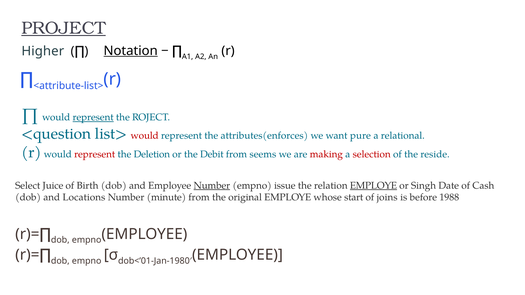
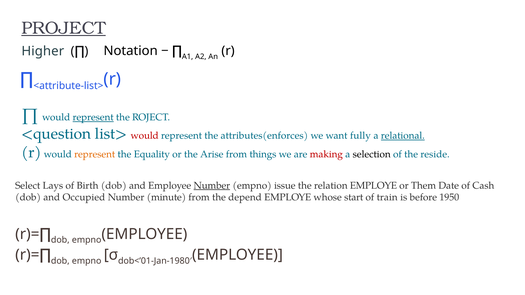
Notation underline: present -> none (131, 51)
pure: pure -> fully (360, 136)
relational underline: none -> present (403, 136)
represent colour: red -> orange (95, 154)
Deletion: Deletion -> Equality (152, 154)
Debit: Debit -> Arise (212, 154)
seems: seems -> things (263, 154)
selection colour: red -> black (372, 154)
Juice: Juice -> Lays (53, 186)
EMPLOYE underline: present -> none (373, 186)
Singh: Singh -> Them (424, 186)
Locations: Locations -> Occupied (84, 198)
original: original -> depend (245, 198)
joins: joins -> train (387, 198)
1988: 1988 -> 1950 (449, 198)
